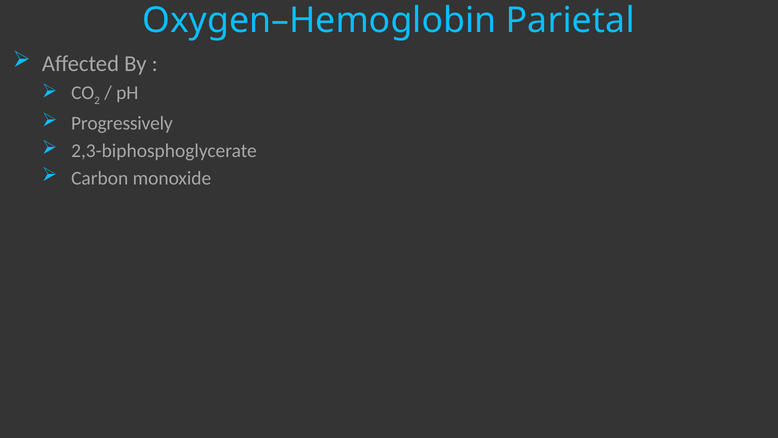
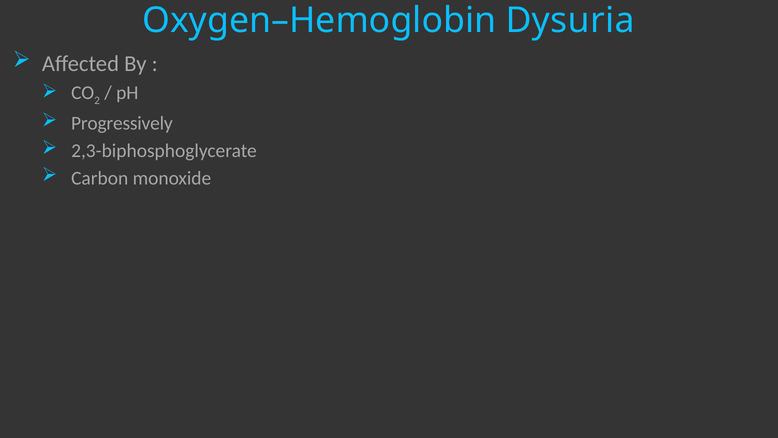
Parietal: Parietal -> Dysuria (570, 21)
